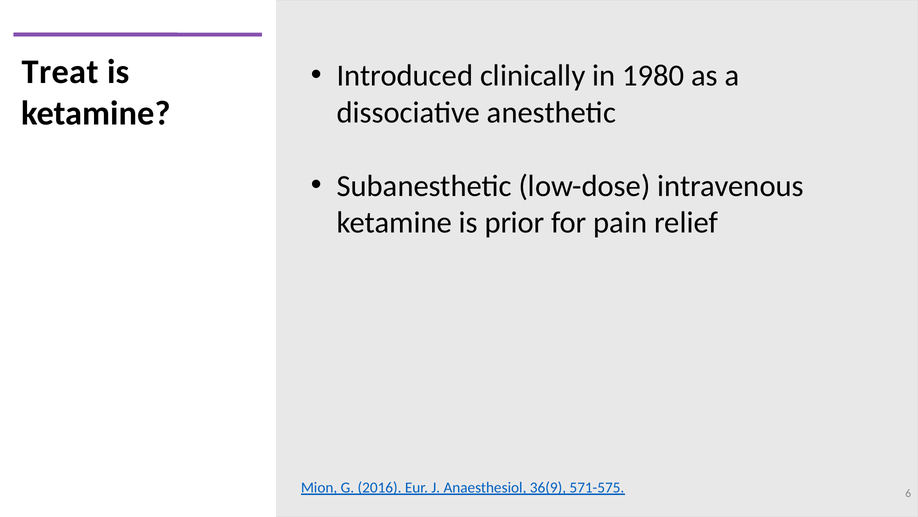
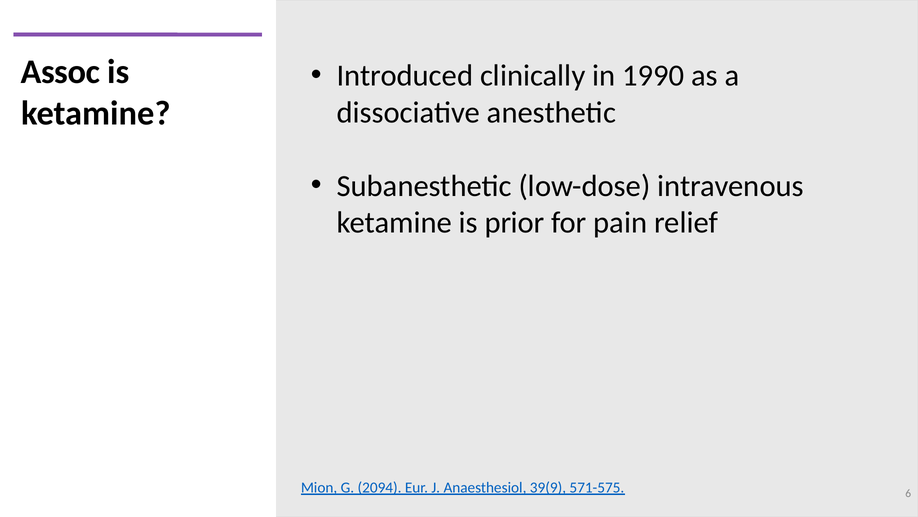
Treat: Treat -> Assoc (61, 72)
1980: 1980 -> 1990 (653, 76)
2016: 2016 -> 2094 (380, 487)
36(9: 36(9 -> 39(9 (548, 487)
